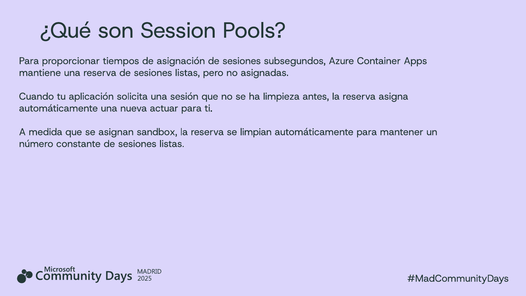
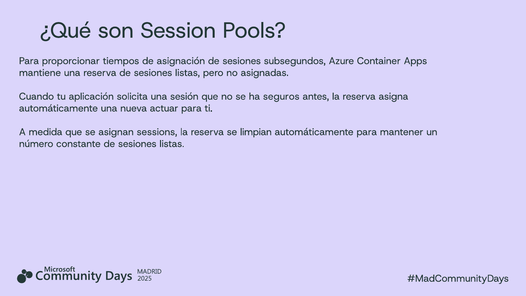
limpieza: limpieza -> seguros (281, 96)
sandbox: sandbox -> sessions (157, 132)
